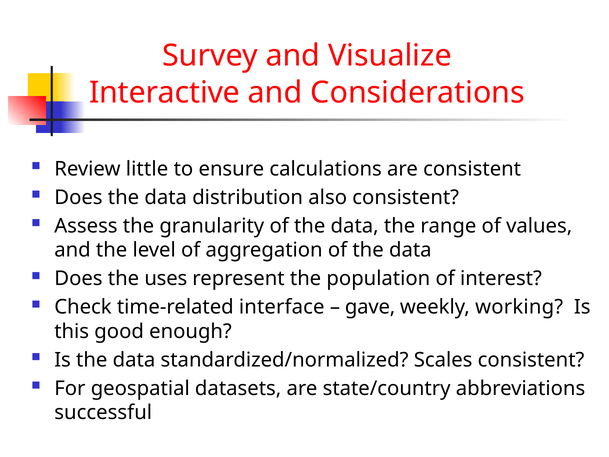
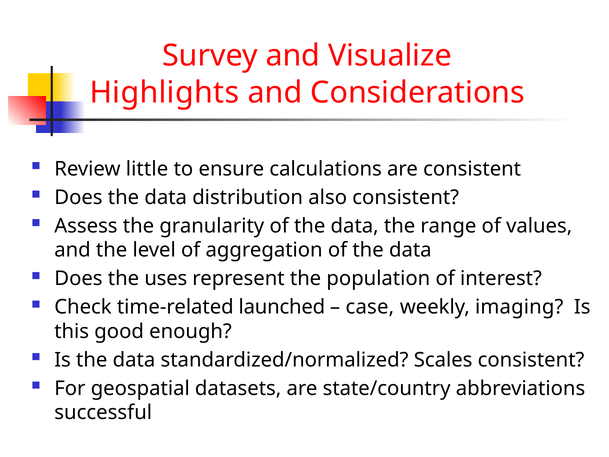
Interactive: Interactive -> Highlights (164, 92)
interface: interface -> launched (282, 307)
gave: gave -> case (370, 307)
working: working -> imaging (519, 307)
